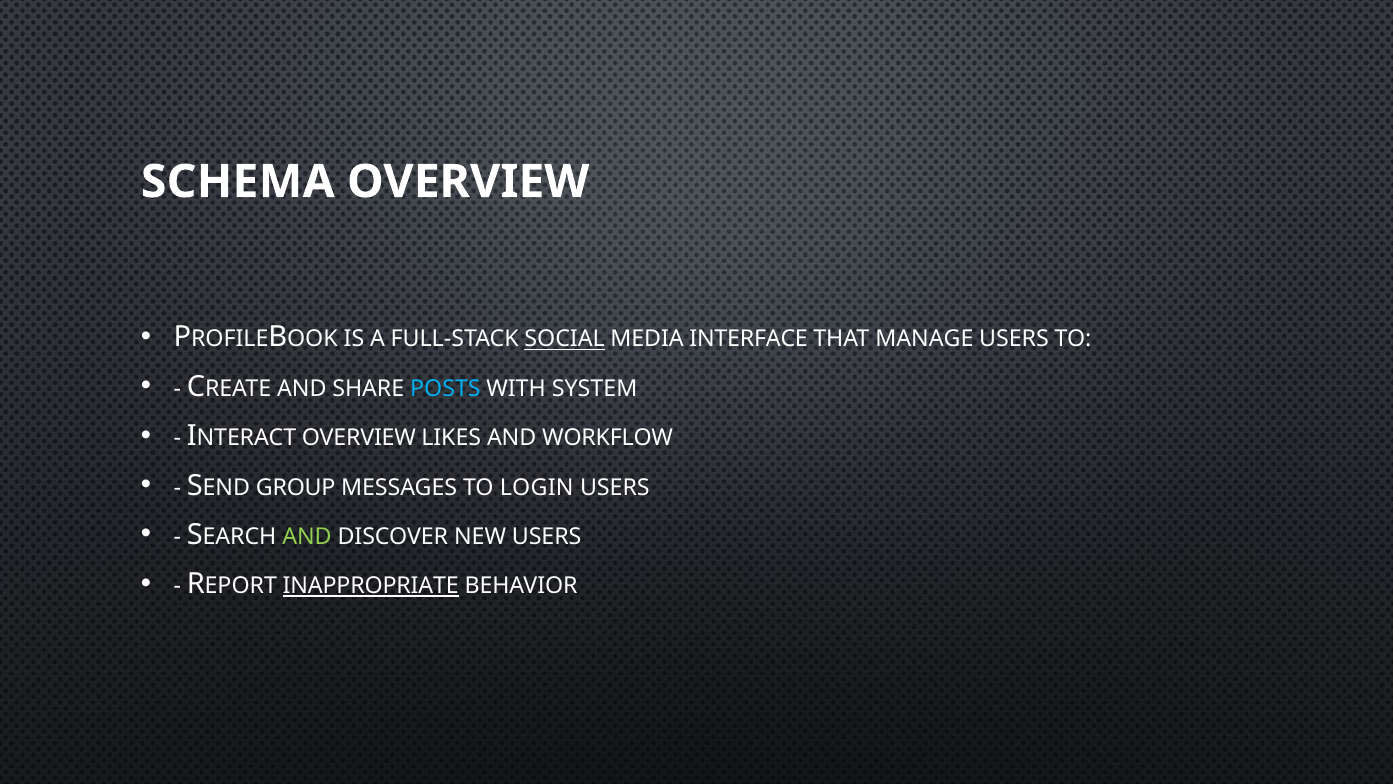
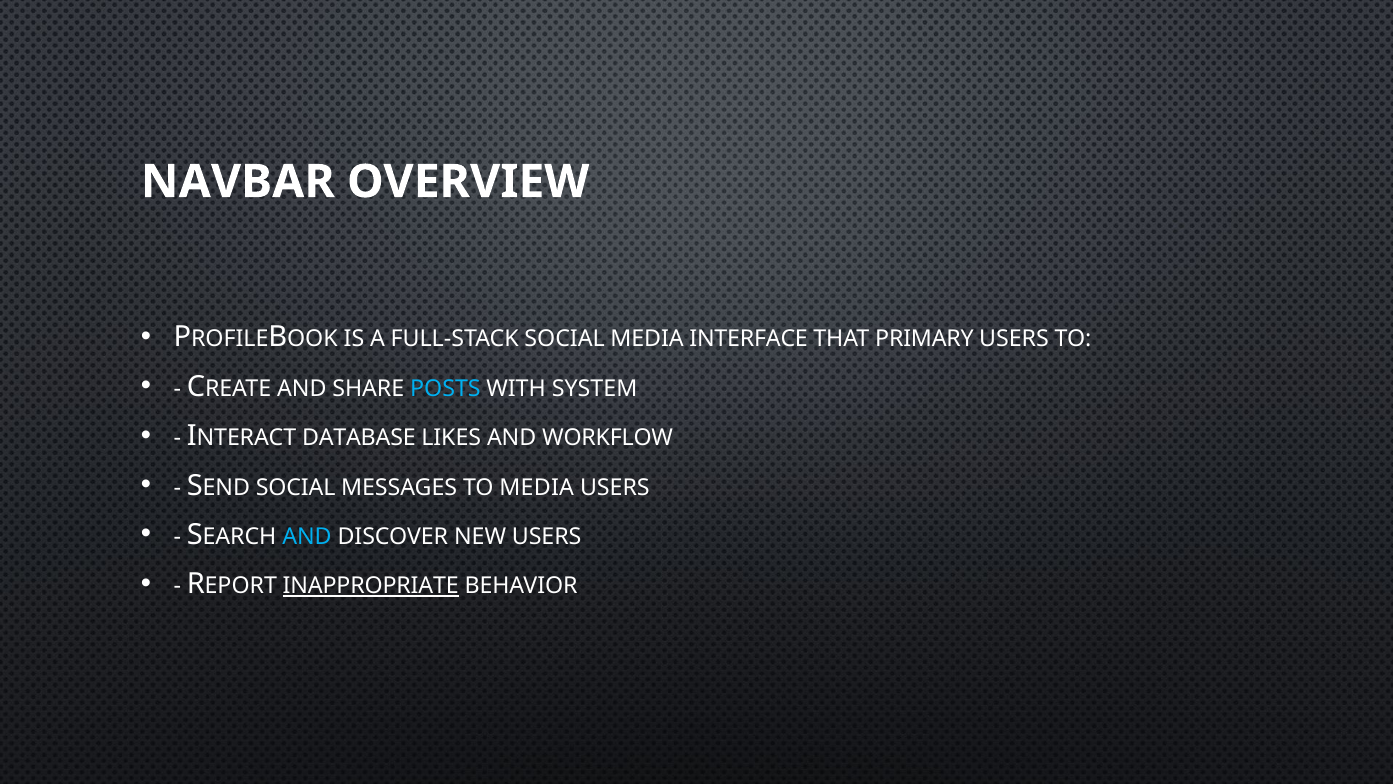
SCHEMA: SCHEMA -> NAVBAR (238, 182)
SOCIAL underline: present -> none (565, 339)
MANAGE: MANAGE -> PRIMARY (924, 339)
OVERVIEW: OVERVIEW -> DATABASE (359, 438)
GROUP: GROUP -> SOCIAL (296, 487)
TO LOGIN: LOGIN -> MEDIA (537, 487)
AND colour: light green -> light blue (307, 536)
